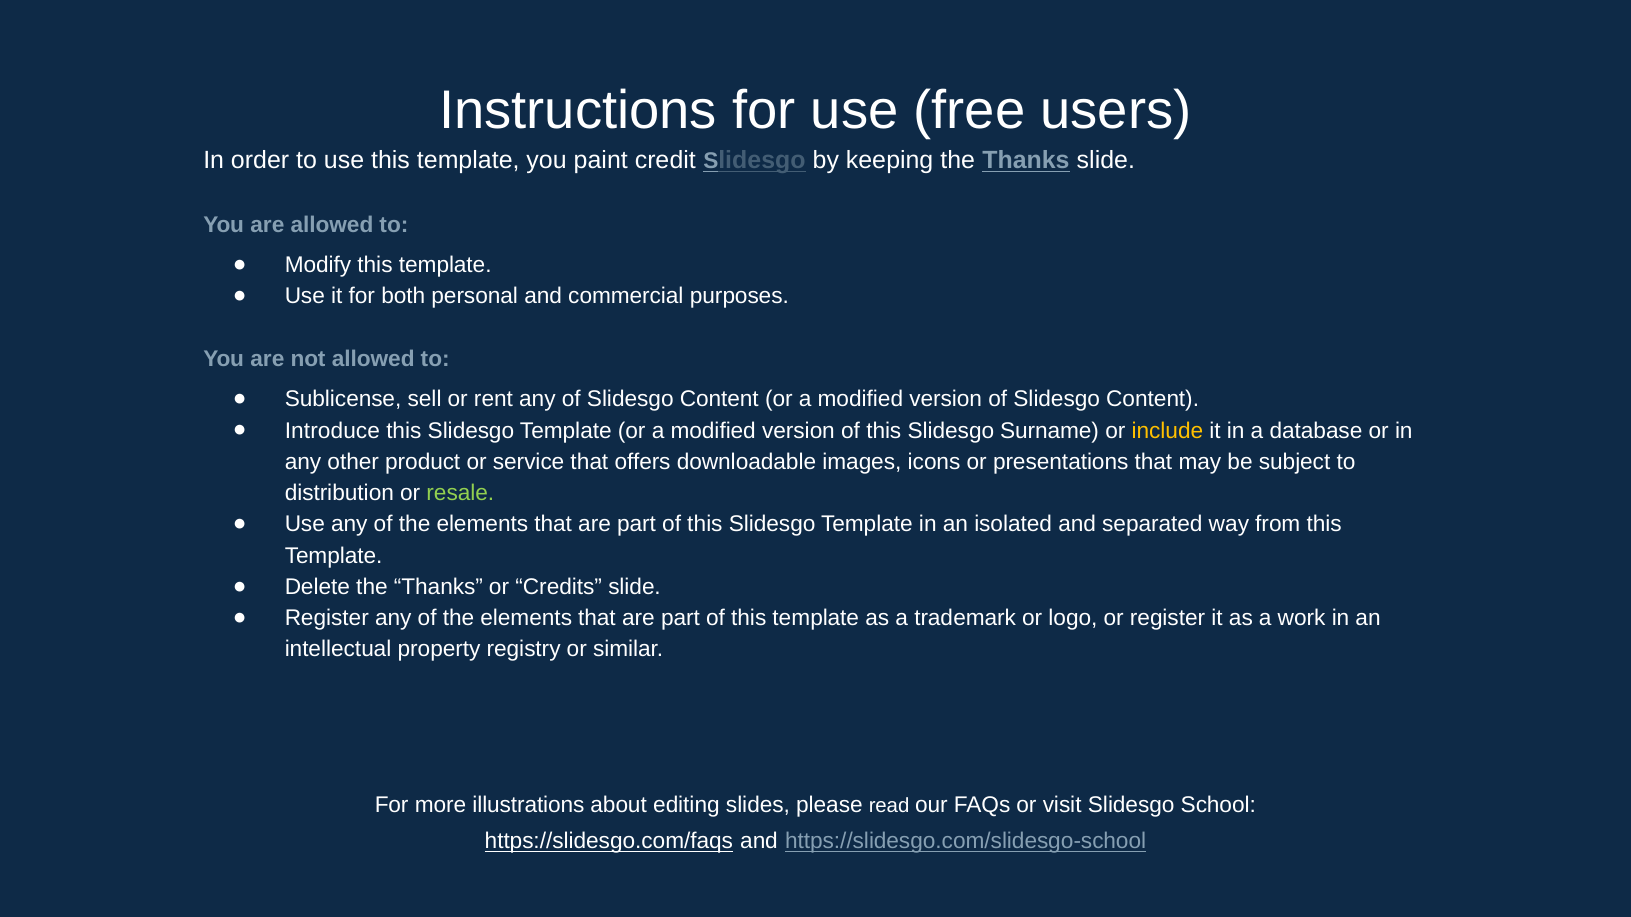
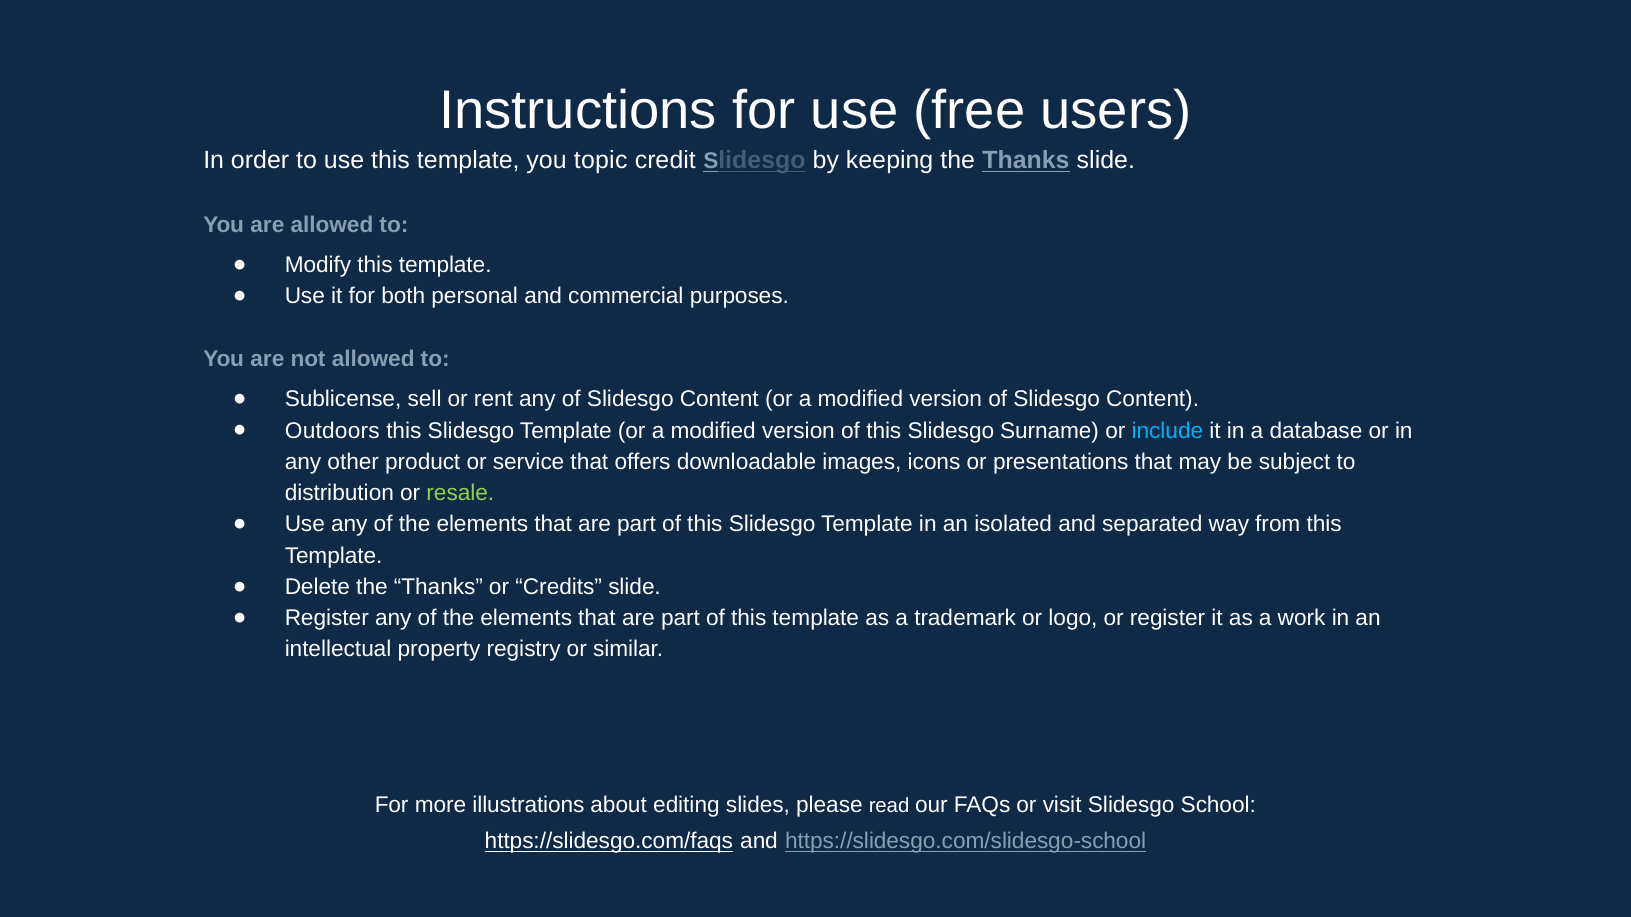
paint: paint -> topic (601, 161)
Introduce: Introduce -> Outdoors (332, 431)
include colour: yellow -> light blue (1167, 431)
